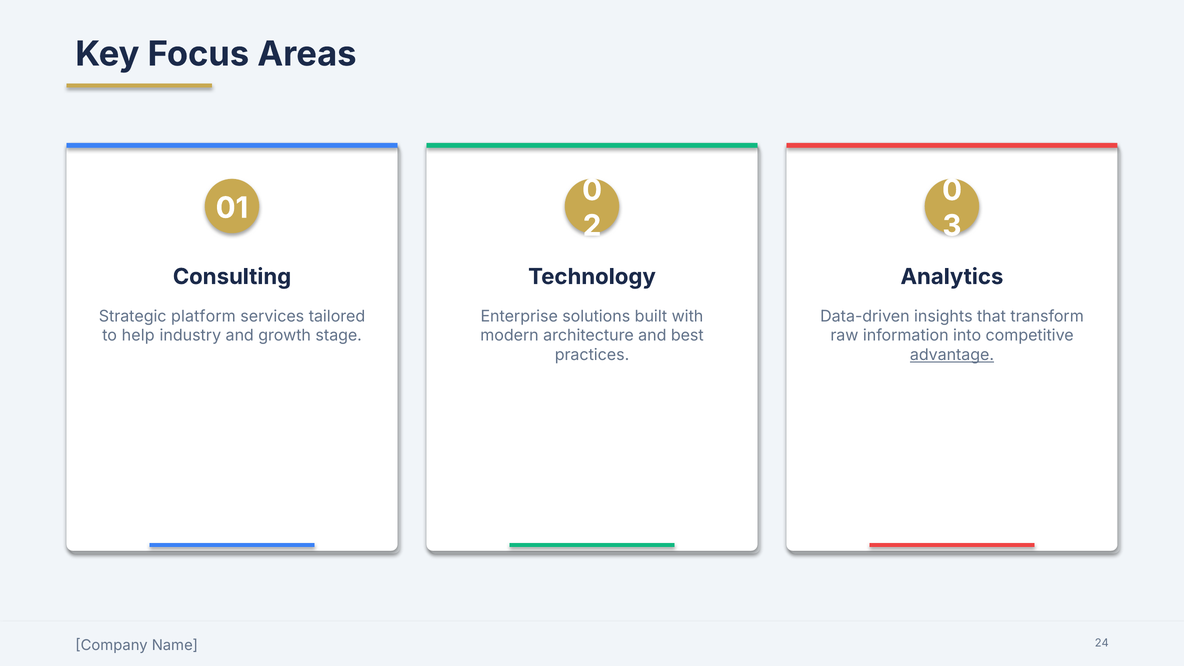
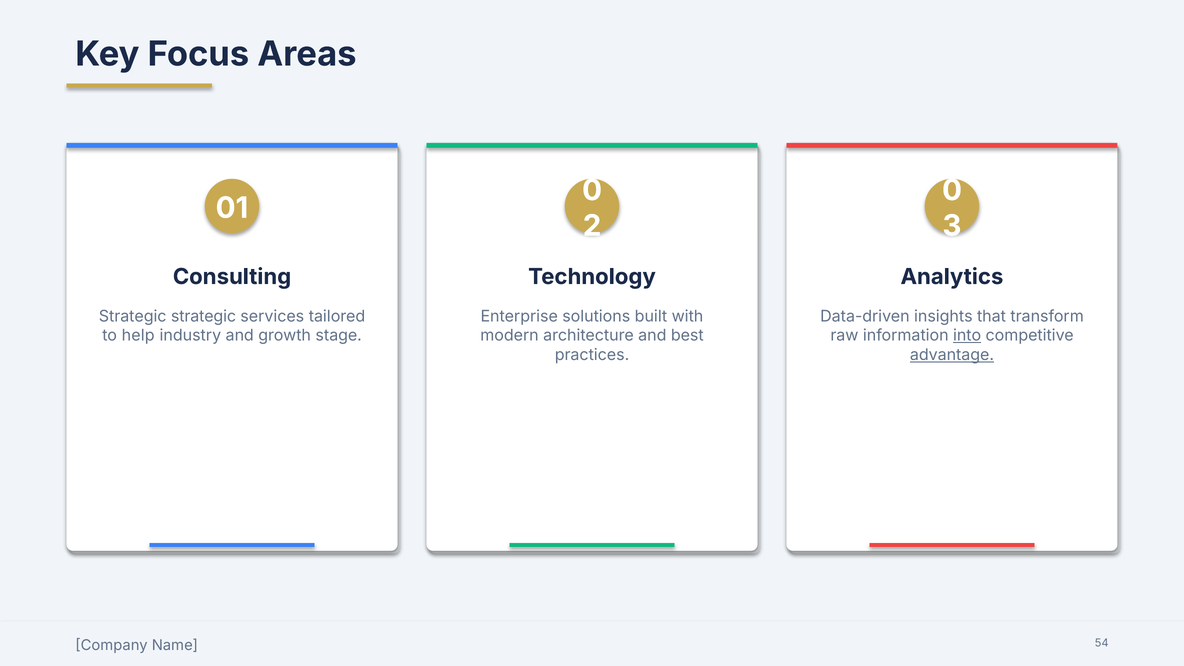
Strategic platform: platform -> strategic (204, 316)
into underline: none -> present (967, 336)
24: 24 -> 54 (1102, 643)
